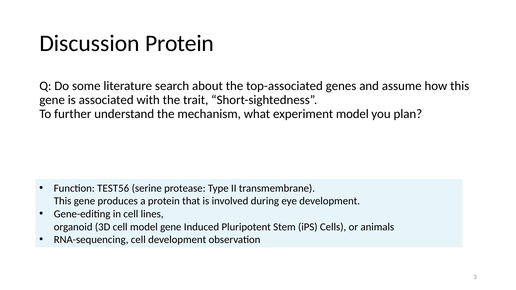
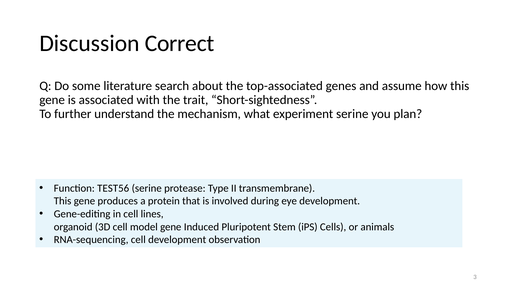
Discussion Protein: Protein -> Correct (180, 43)
experiment model: model -> serine (352, 114)
